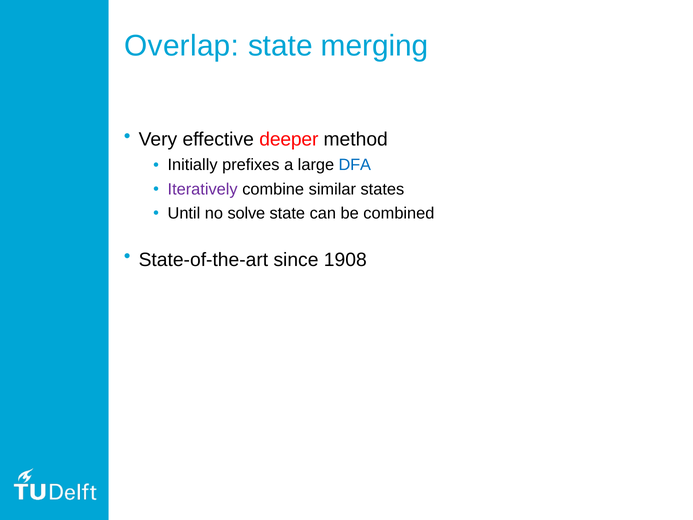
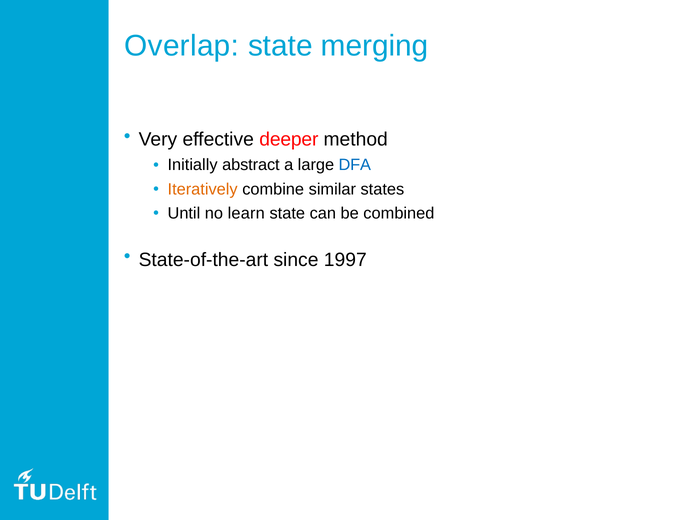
prefixes: prefixes -> abstract (251, 165)
Iteratively colour: purple -> orange (203, 189)
solve: solve -> learn (246, 213)
1908: 1908 -> 1997 (345, 260)
